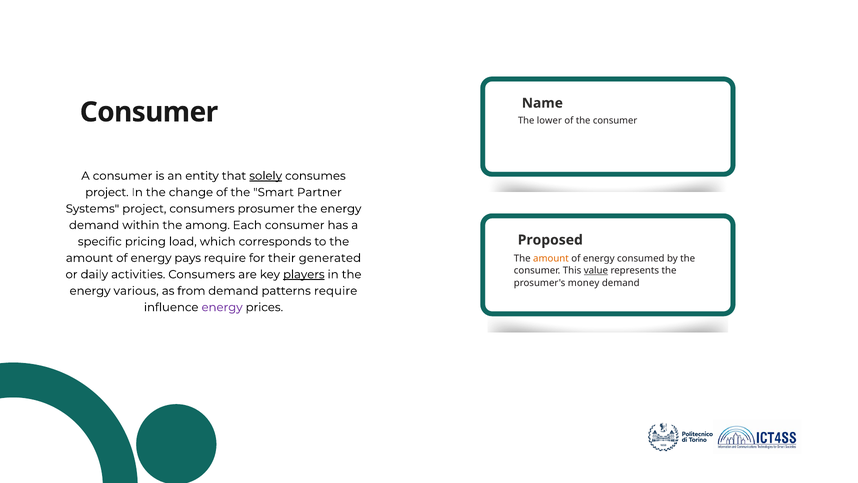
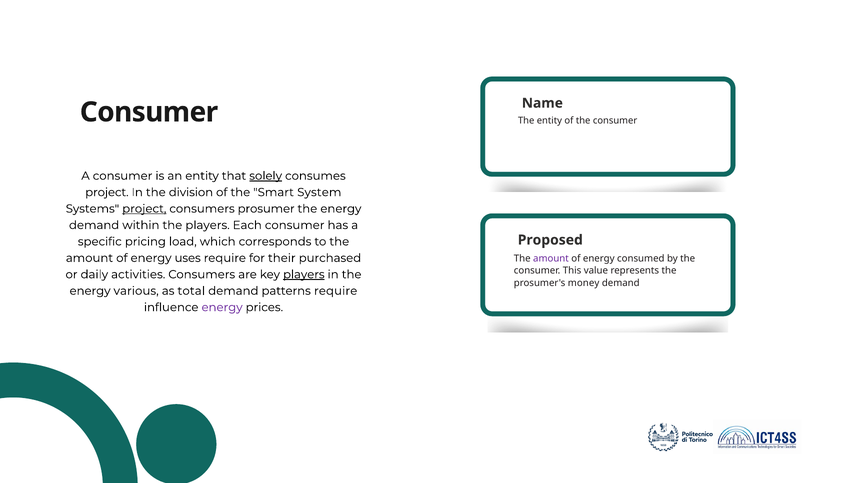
The lower: lower -> entity (549, 120)
change: change -> division (191, 192)
Partner: Partner -> System (319, 192)
project underline: none -> present (144, 209)
the among: among -> players (208, 225)
pays: pays -> uses (188, 258)
generated: generated -> purchased (330, 258)
amount colour: orange -> purple (551, 258)
value underline: present -> none (596, 271)
from: from -> total (191, 291)
